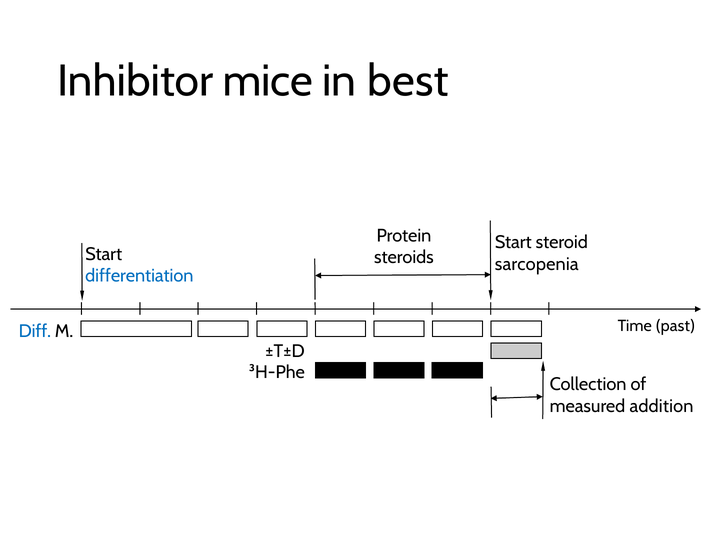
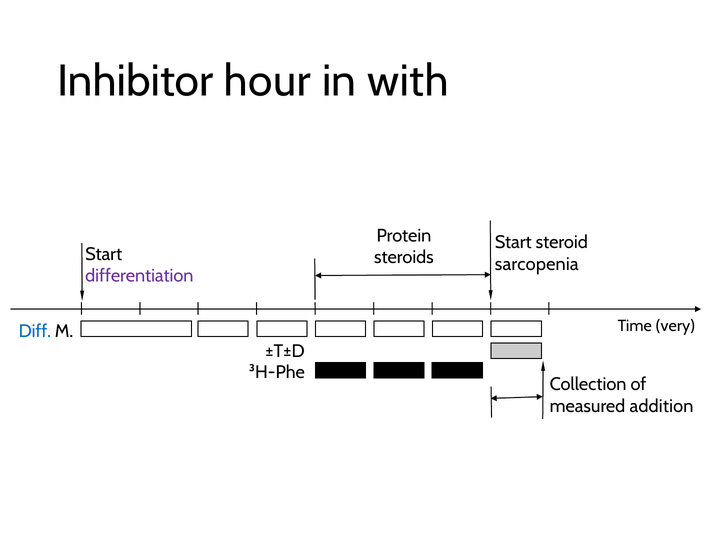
mice: mice -> hour (267, 81)
best: best -> with (408, 81)
differentiation colour: blue -> purple (139, 276)
past: past -> very (675, 326)
